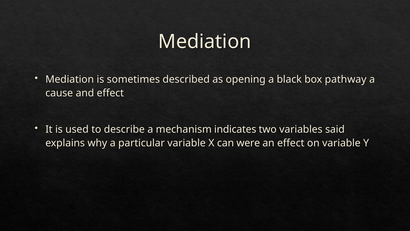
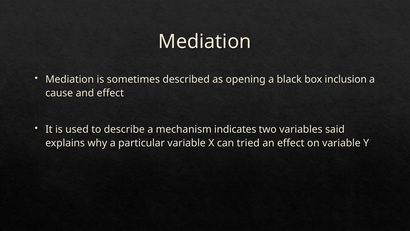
pathway: pathway -> inclusion (346, 79)
were: were -> tried (248, 143)
